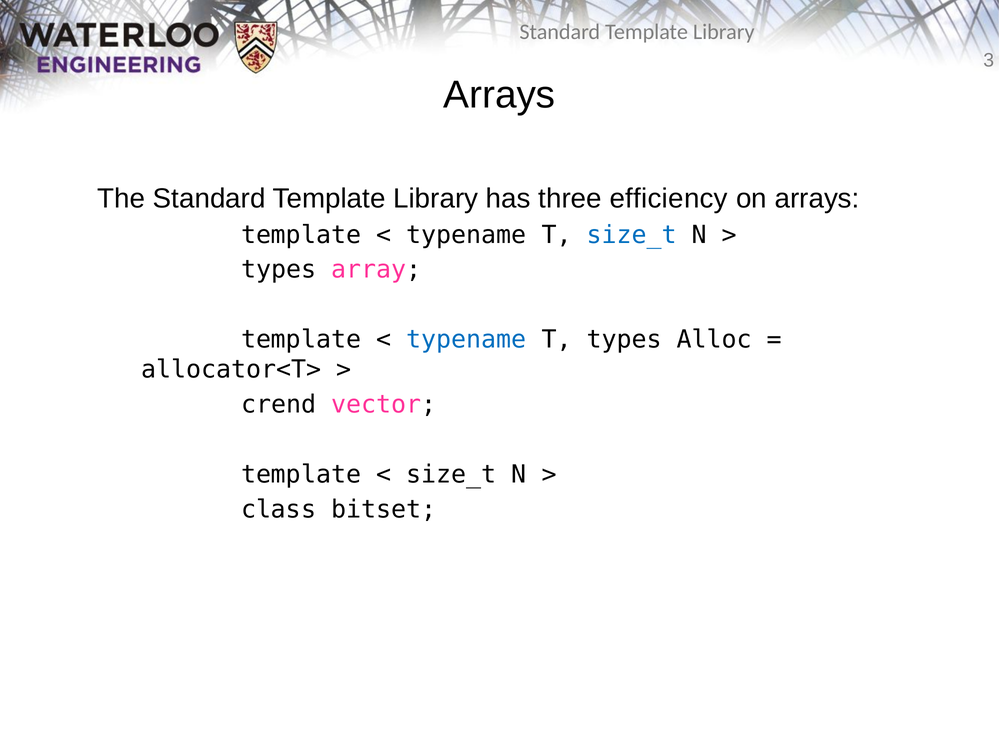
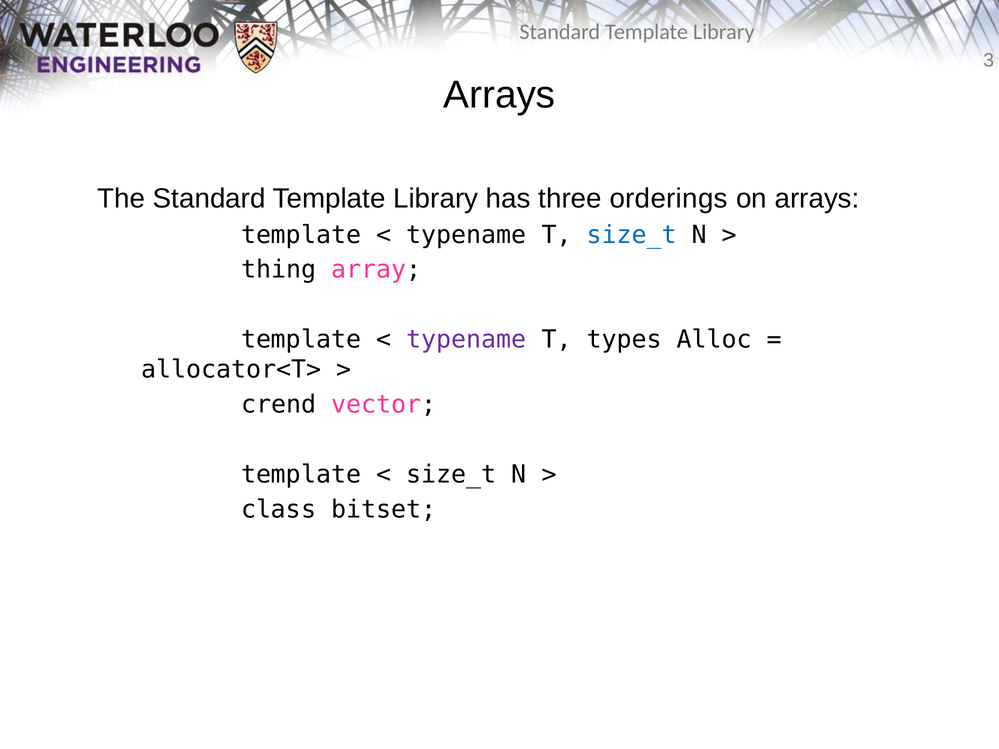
efficiency: efficiency -> orderings (669, 198)
types: types -> thing (279, 270)
typename colour: blue -> purple (466, 340)
